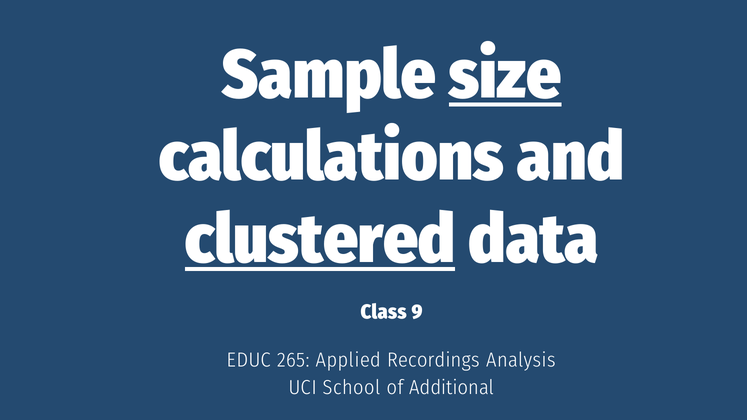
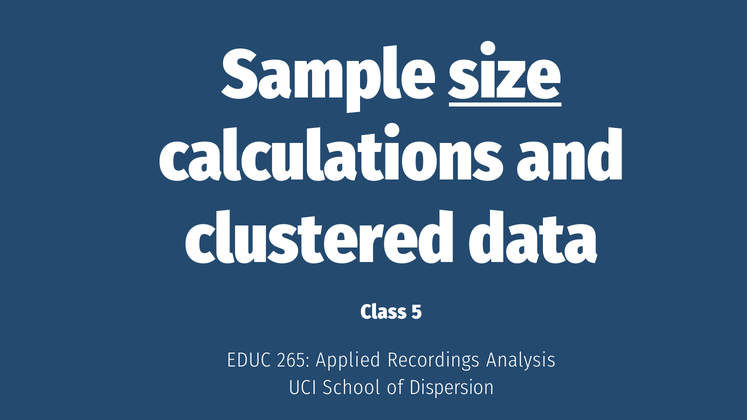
clustered underline: present -> none (320, 240)
9: 9 -> 5 (417, 312)
Additional: Additional -> Dispersion (452, 388)
